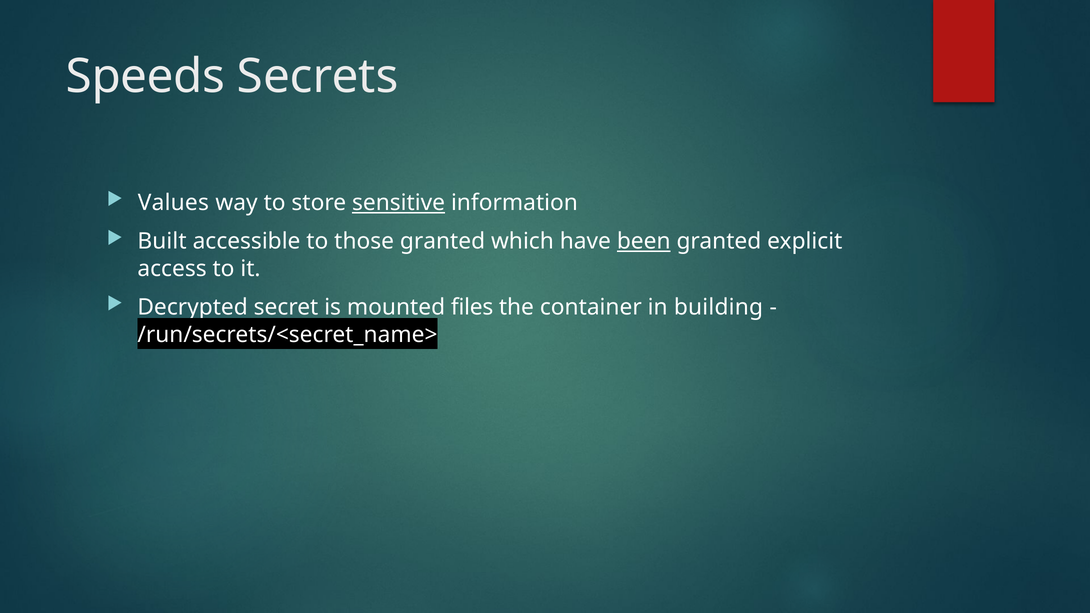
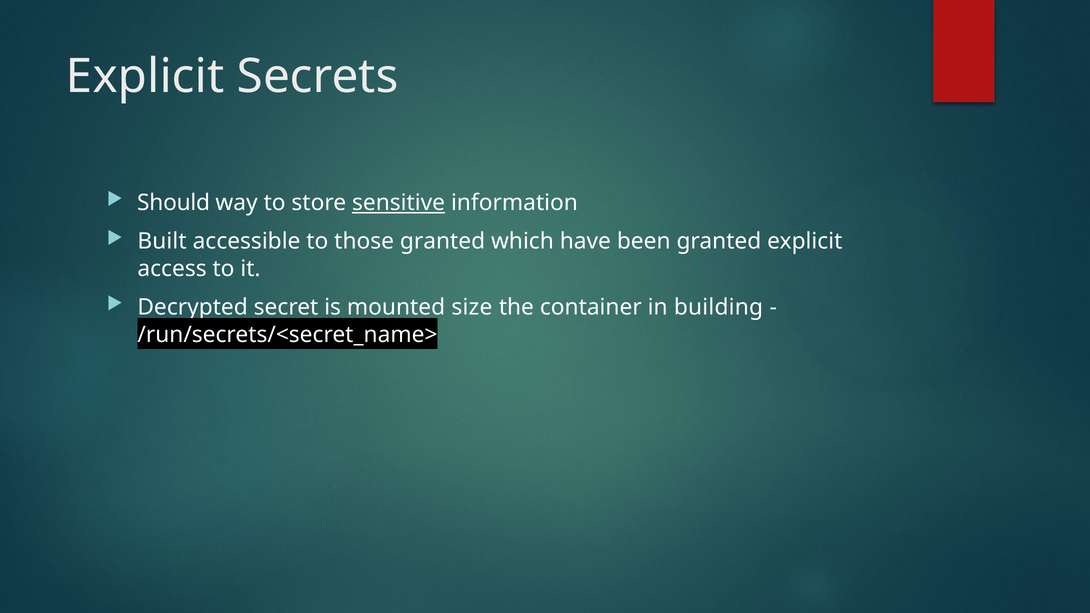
Speeds: Speeds -> Explicit (145, 77)
Values: Values -> Should (174, 203)
been underline: present -> none (644, 241)
files: files -> size (472, 307)
